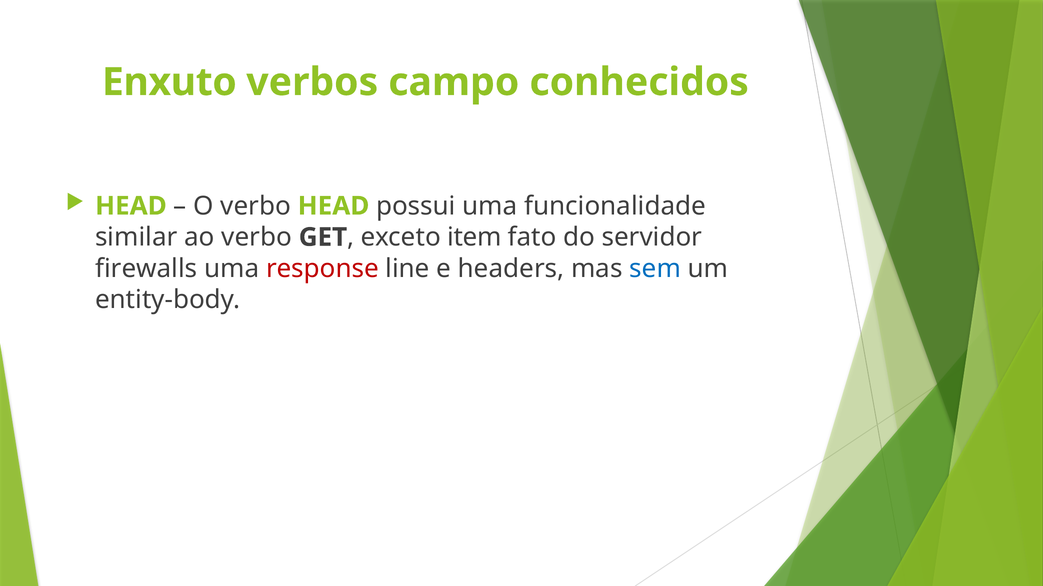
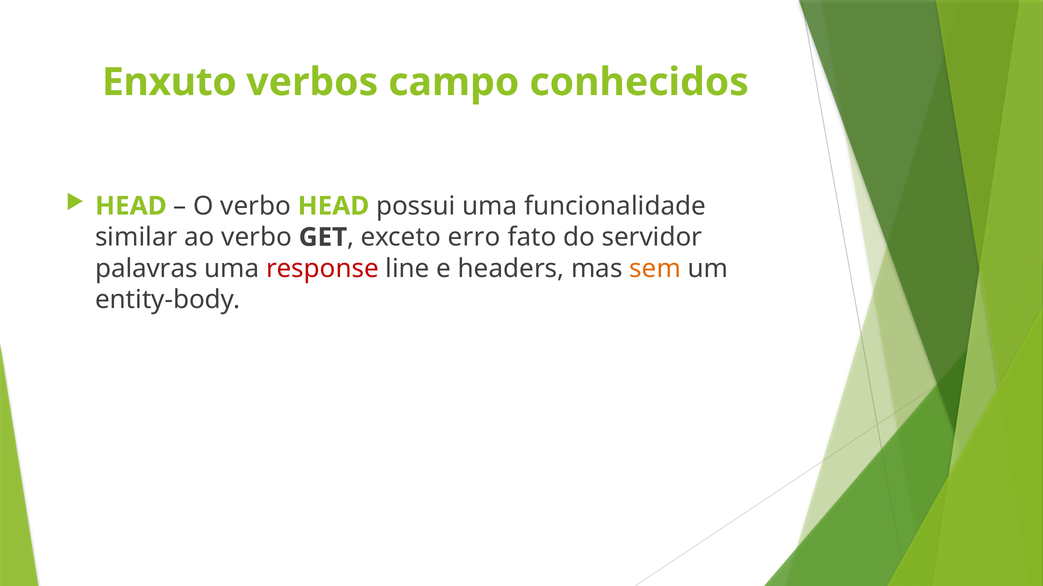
item: item -> erro (474, 238)
firewalls: firewalls -> palavras (146, 269)
sem colour: blue -> orange (655, 269)
